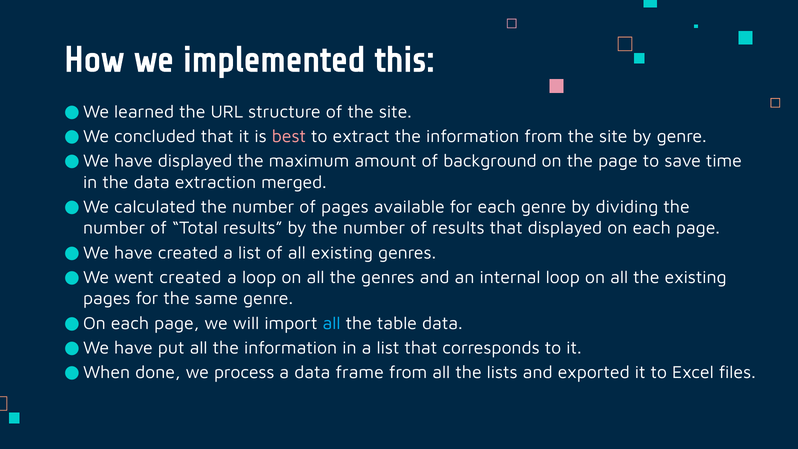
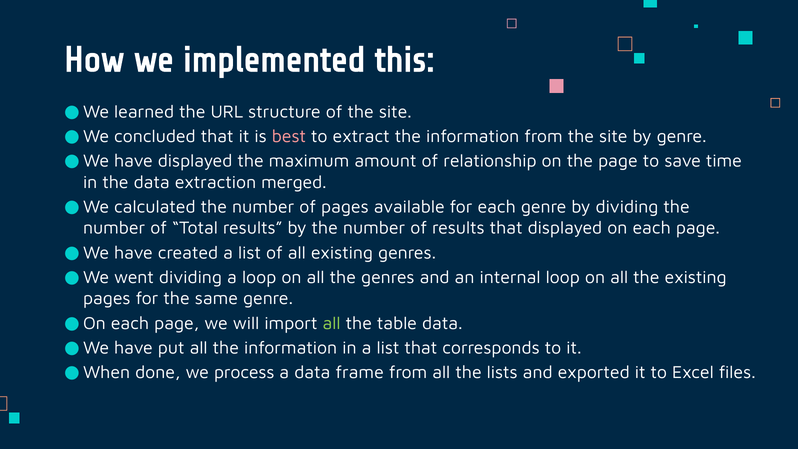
background: background -> relationship (490, 161)
went created: created -> dividing (190, 277)
all colour: light blue -> light green (332, 323)
